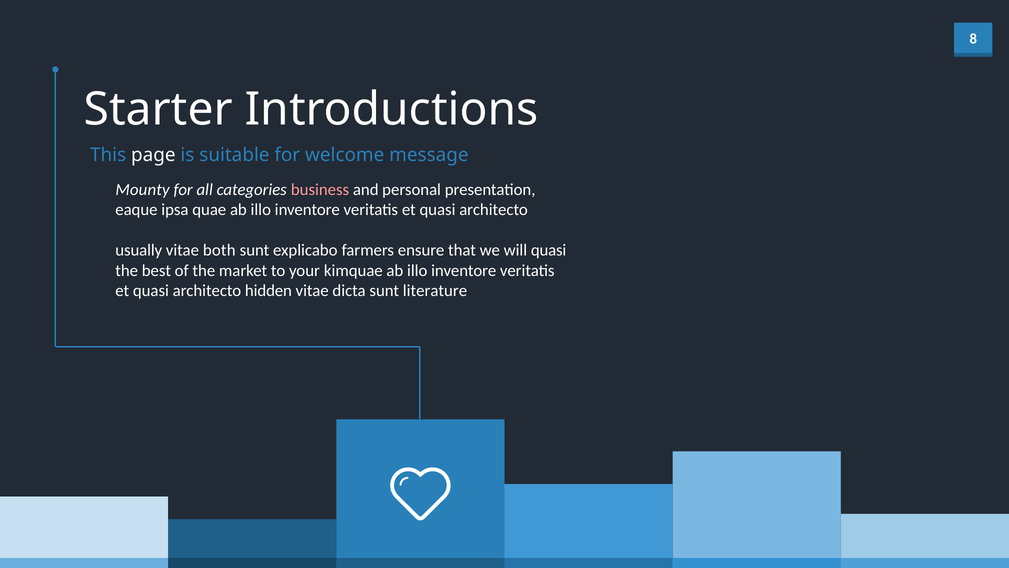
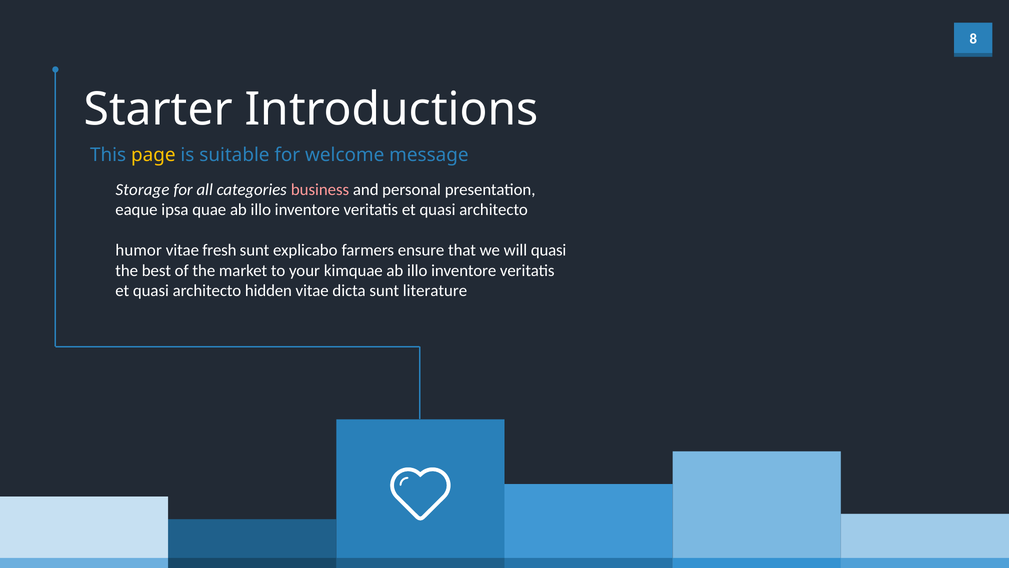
page colour: white -> yellow (153, 155)
Mounty: Mounty -> Storage (142, 190)
usually: usually -> humor (139, 250)
both: both -> fresh (219, 250)
